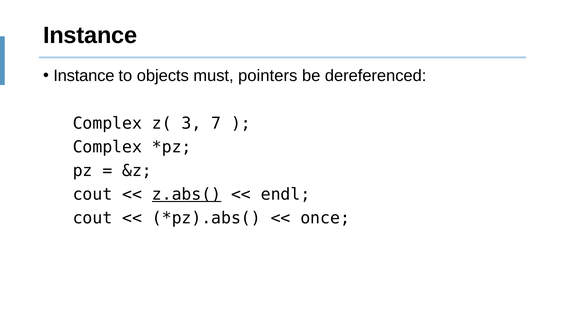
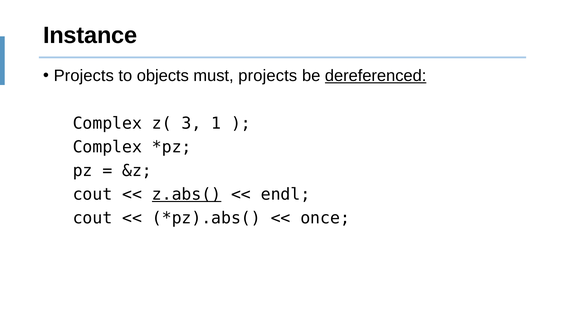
Instance: Instance -> Projects (84, 76)
must pointers: pointers -> projects (268, 76)
dereferenced underline: none -> present (376, 76)
7: 7 -> 1 (216, 123)
